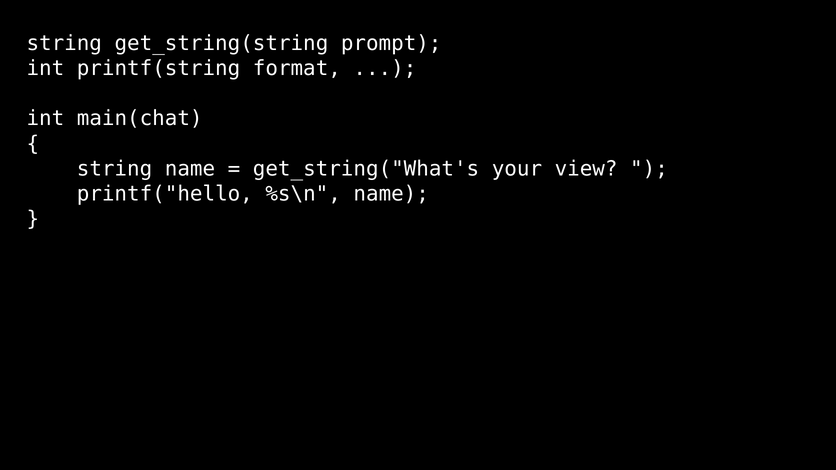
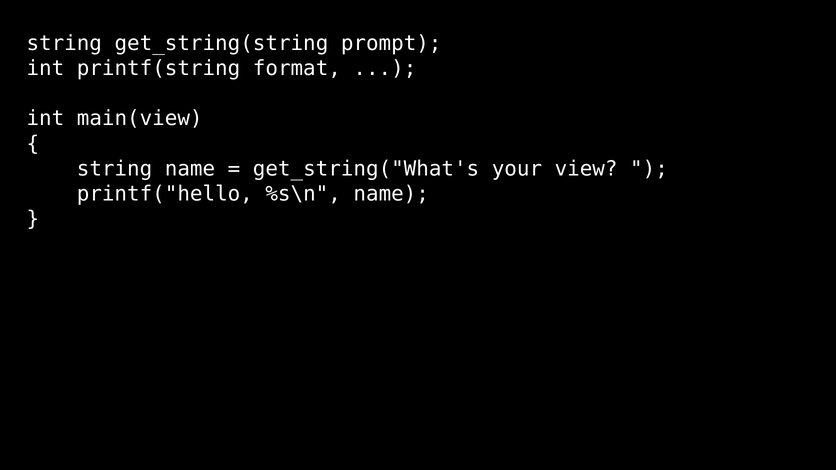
main(chat: main(chat -> main(view (140, 119)
